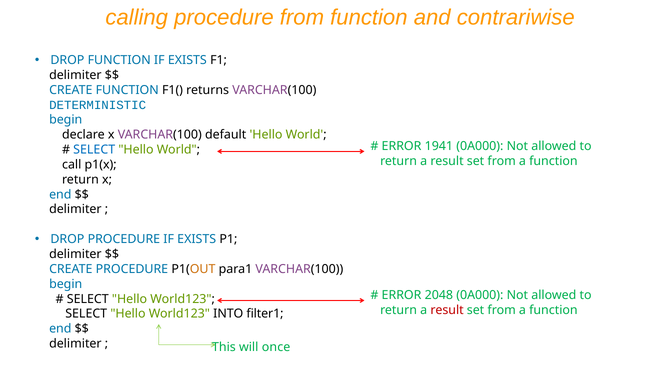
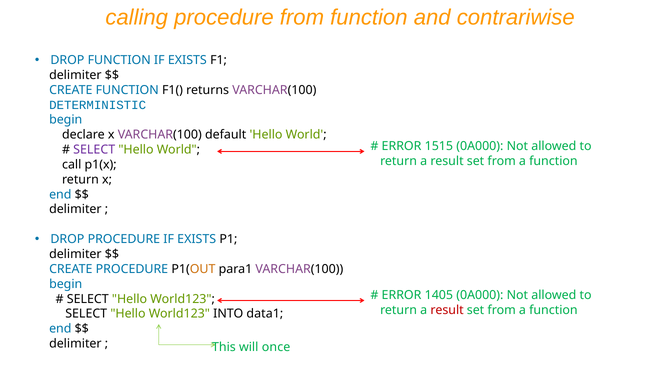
1941: 1941 -> 1515 (439, 146)
SELECT colour: blue -> purple (94, 150)
2048: 2048 -> 1405 (439, 295)
filter1: filter1 -> data1 (265, 314)
